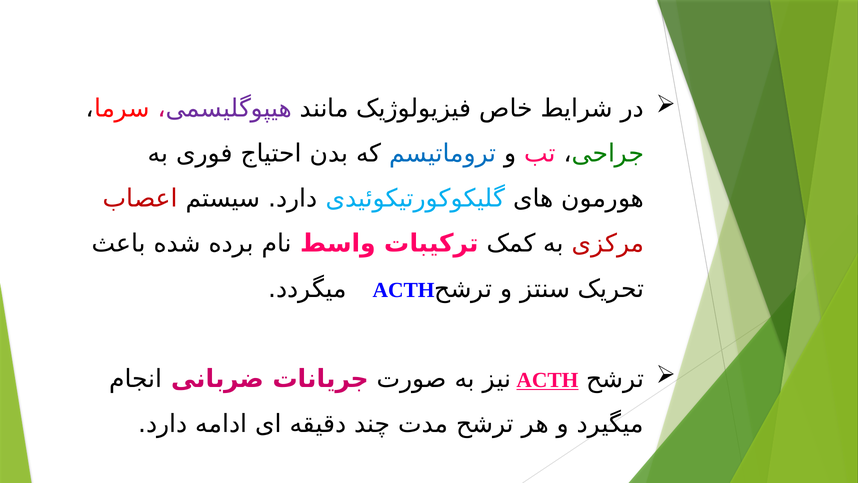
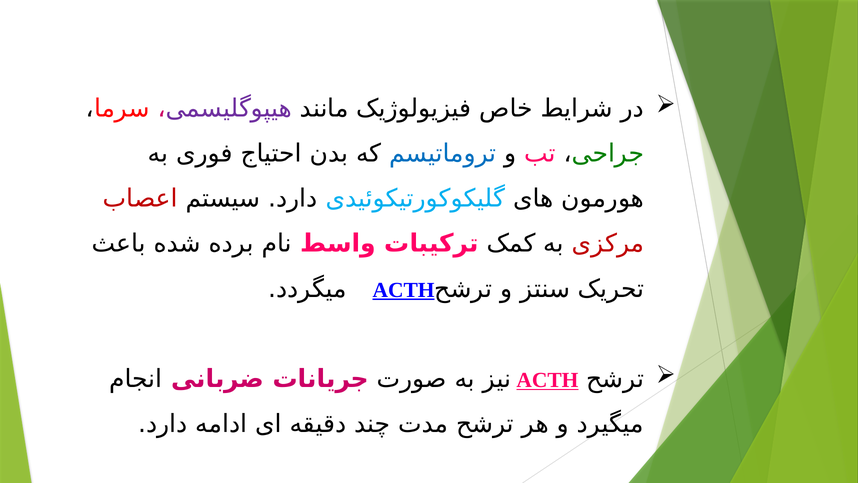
ACTH underline: none -> present (404, 290)
